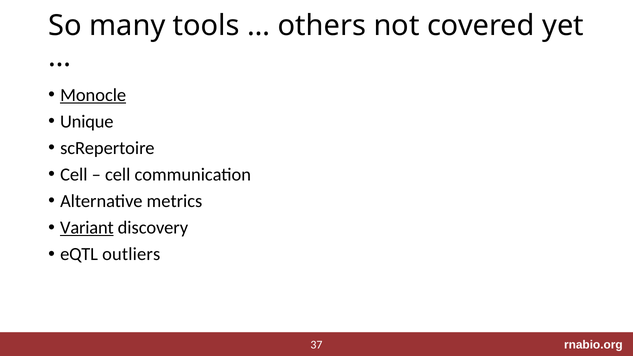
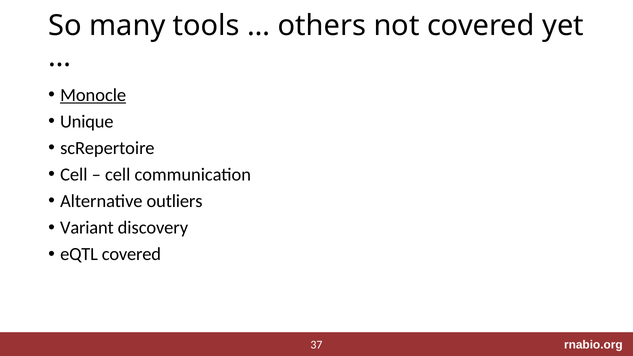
metrics: metrics -> outliers (175, 201)
Variant underline: present -> none (87, 228)
eQTL outliers: outliers -> covered (131, 254)
